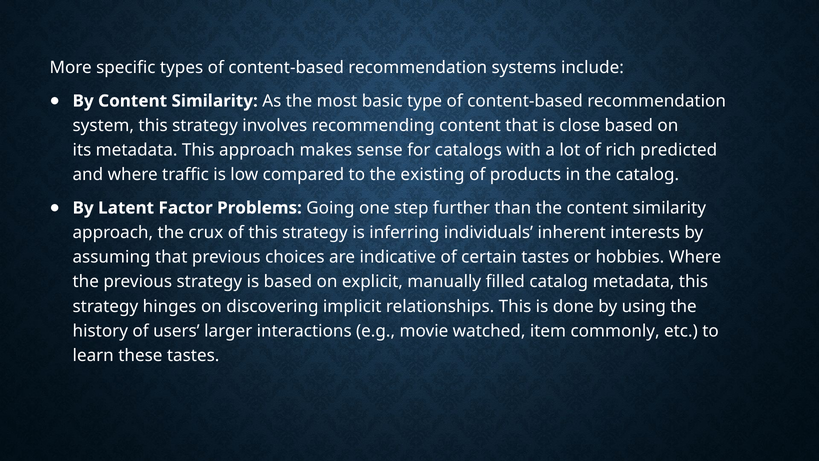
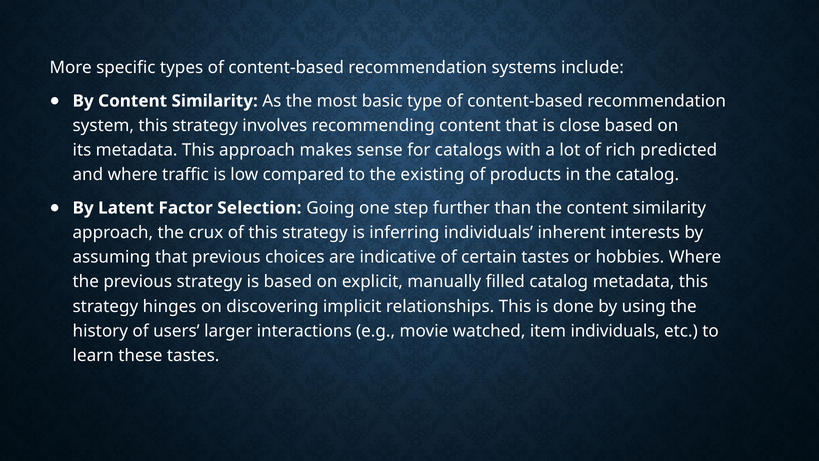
Problems: Problems -> Selection (259, 208)
item commonly: commonly -> individuals (615, 331)
